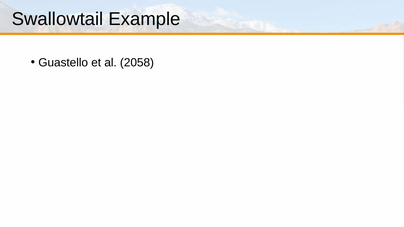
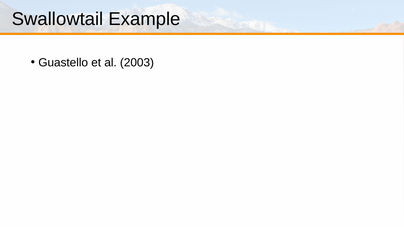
2058: 2058 -> 2003 (137, 63)
